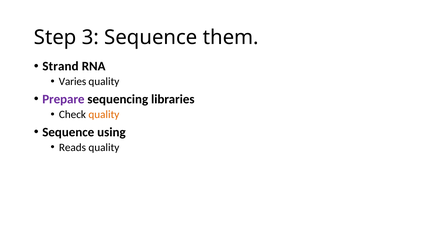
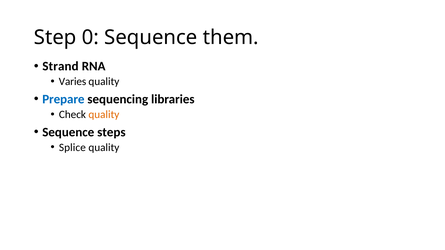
3: 3 -> 0 (90, 37)
Prepare colour: purple -> blue (63, 99)
using: using -> steps (111, 132)
Reads: Reads -> Splice (72, 148)
